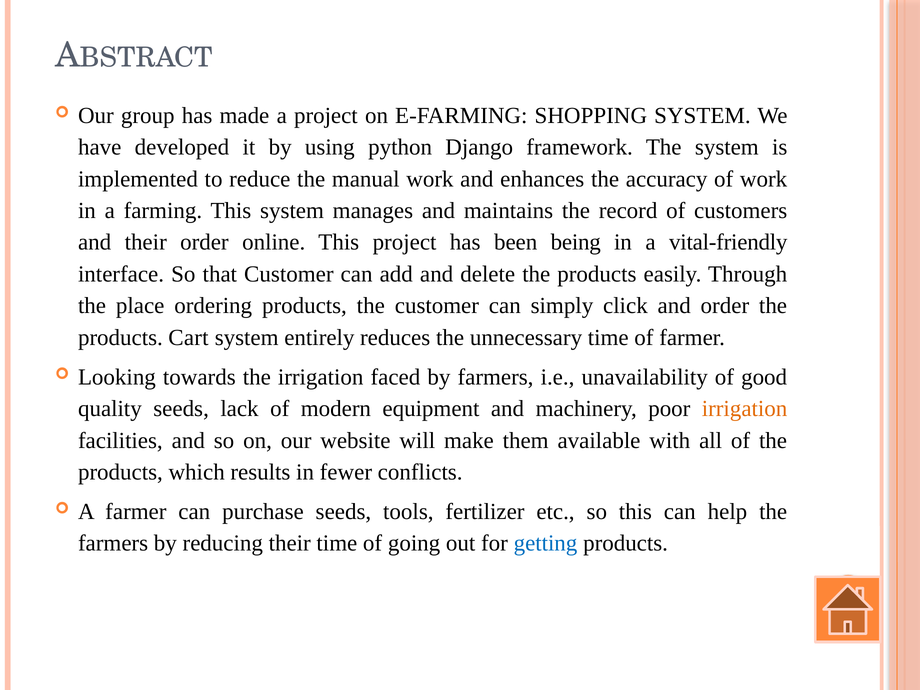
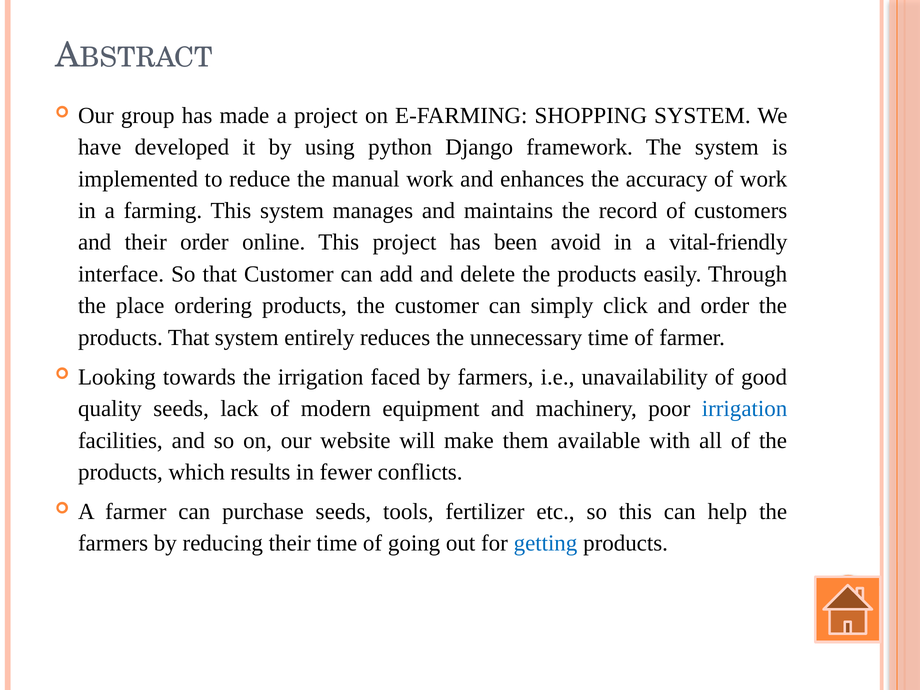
being: being -> avoid (576, 242)
products Cart: Cart -> That (189, 338)
irrigation colour: orange -> blue (745, 409)
